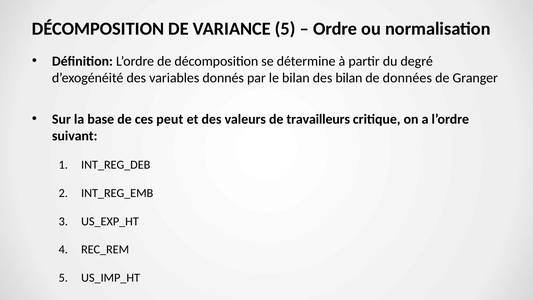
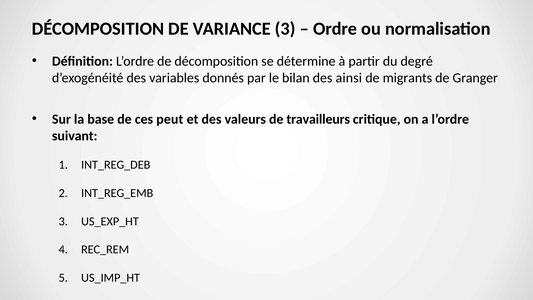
VARIANCE 5: 5 -> 3 (285, 29)
des bilan: bilan -> ainsi (349, 78)
données: données -> migrants (407, 78)
